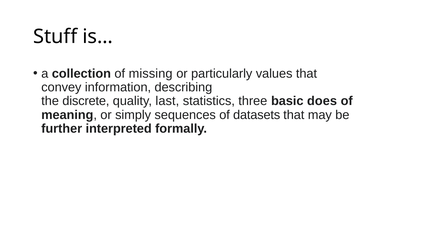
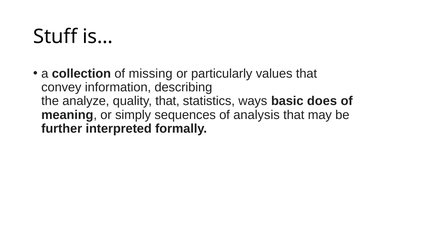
discrete: discrete -> analyze (86, 101)
quality last: last -> that (167, 101)
three: three -> ways (253, 101)
datasets: datasets -> analysis (257, 115)
